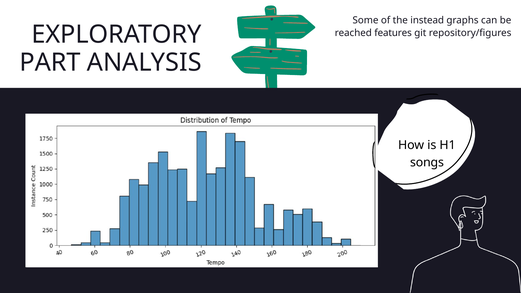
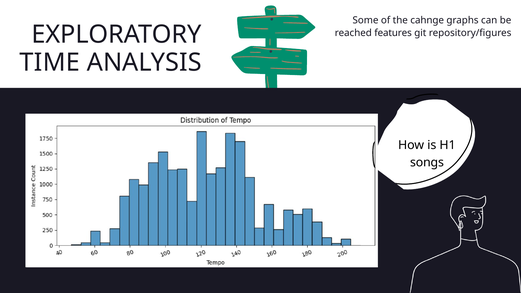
instead: instead -> cahnge (427, 20)
PART: PART -> TIME (50, 62)
